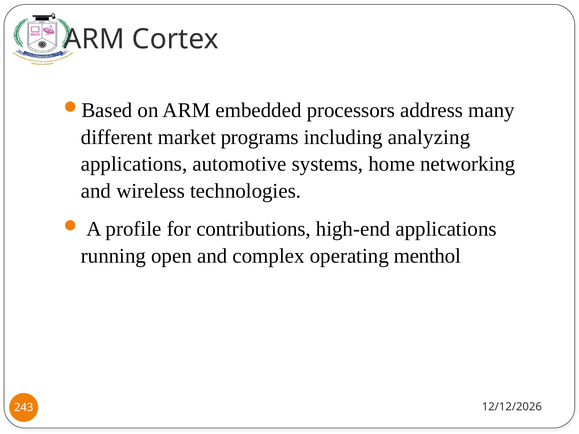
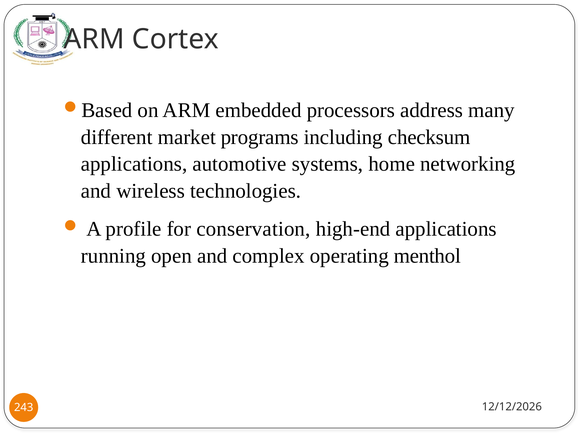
analyzing: analyzing -> checksum (429, 137)
contributions: contributions -> conservation (253, 229)
